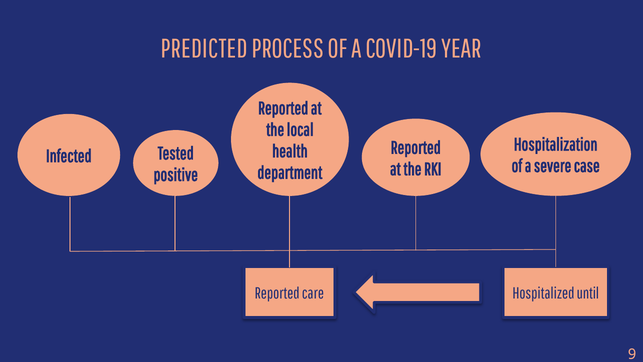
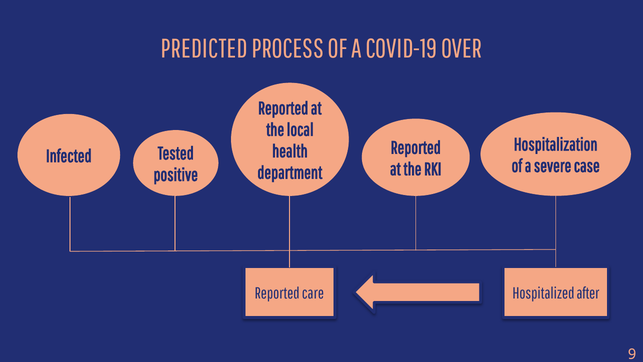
YEAR: YEAR -> OVER (461, 49)
until: until -> after (588, 293)
